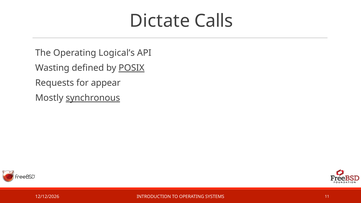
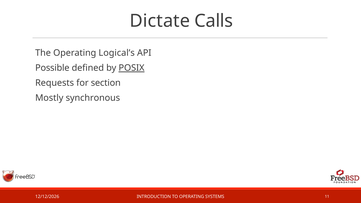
Wasting: Wasting -> Possible (52, 68)
appear: appear -> section (106, 83)
synchronous underline: present -> none (93, 98)
